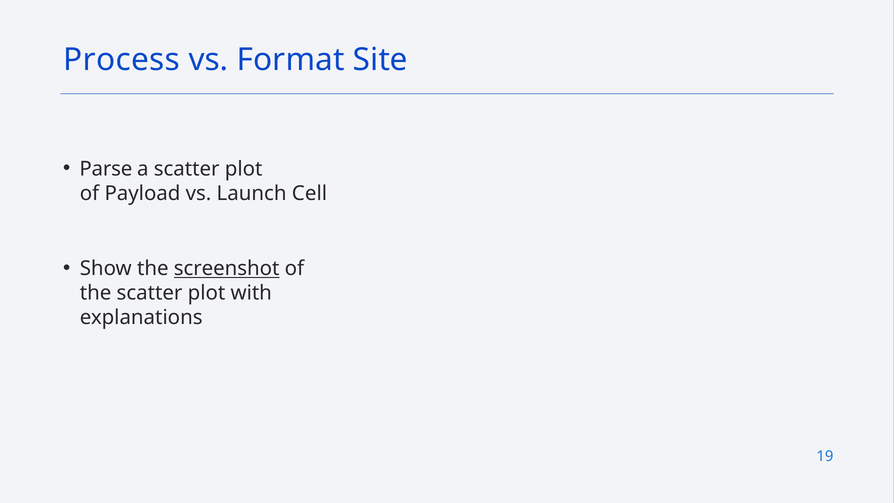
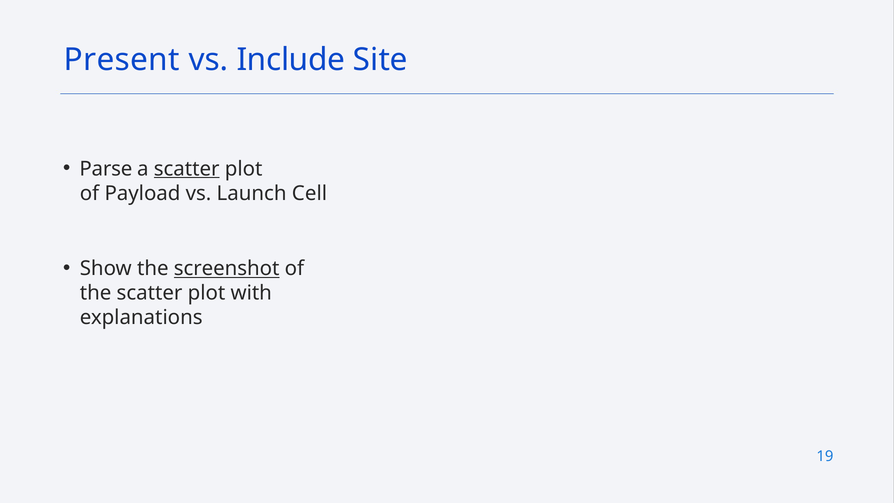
Process: Process -> Present (122, 60)
Format: Format -> Include (291, 60)
scatter underline: none -> present (187, 169)
